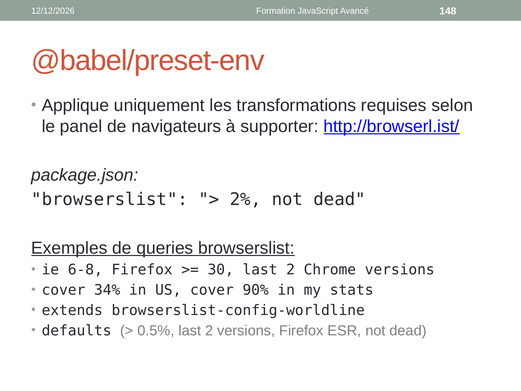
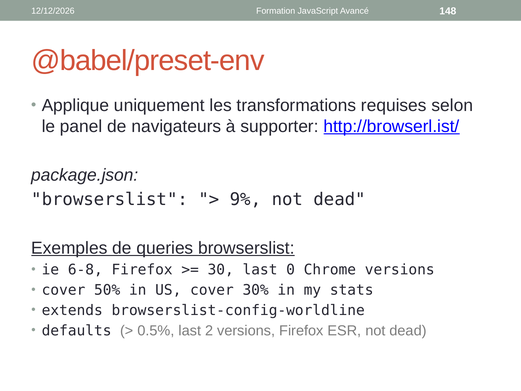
2%: 2% -> 9% (246, 199)
30 last 2: 2 -> 0 (291, 270)
34%: 34% -> 50% (107, 290)
90%: 90% -> 30% (256, 290)
